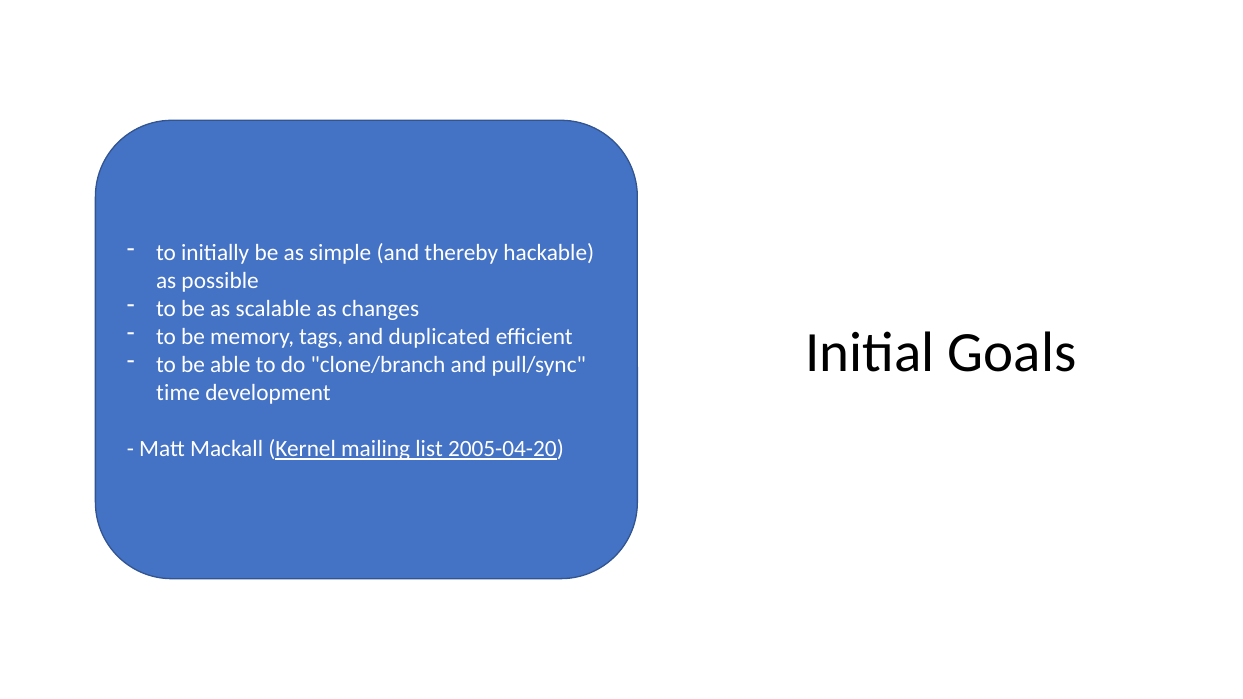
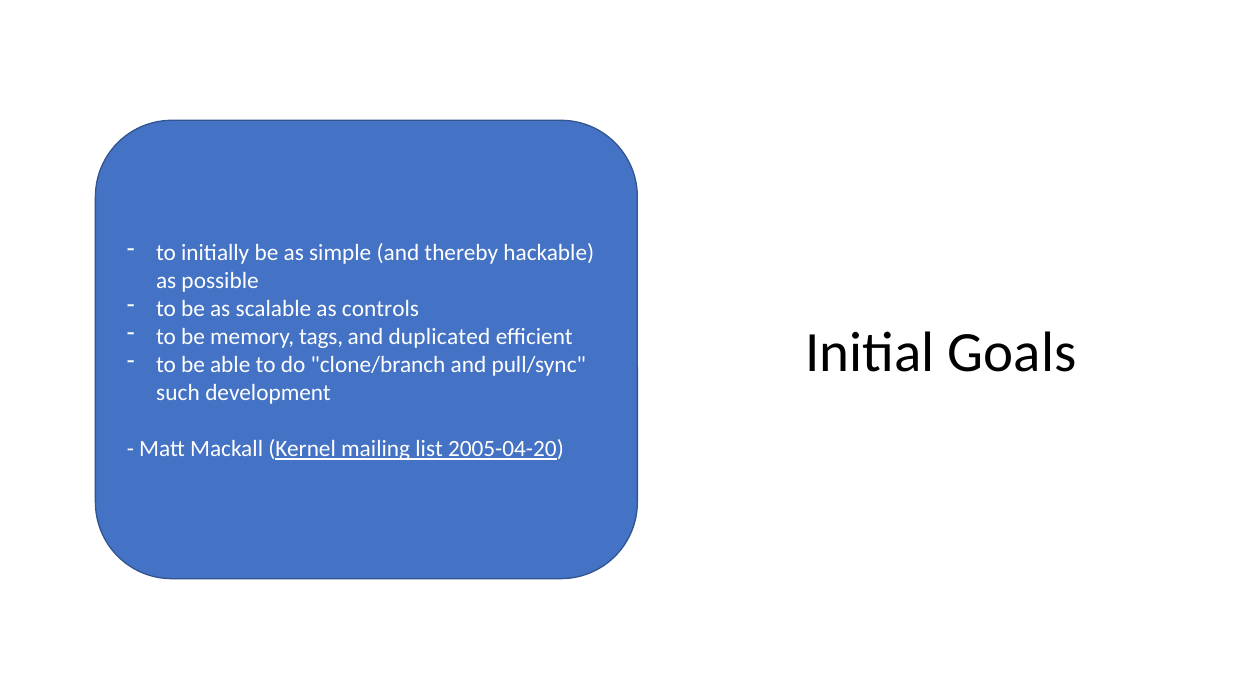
changes: changes -> controls (381, 309)
time: time -> such (178, 393)
